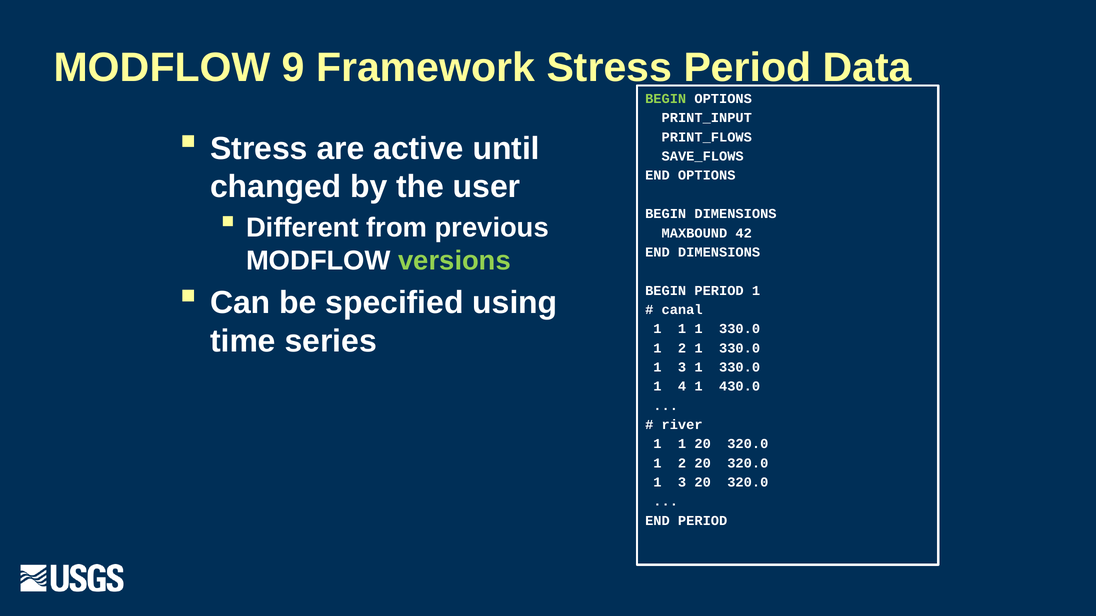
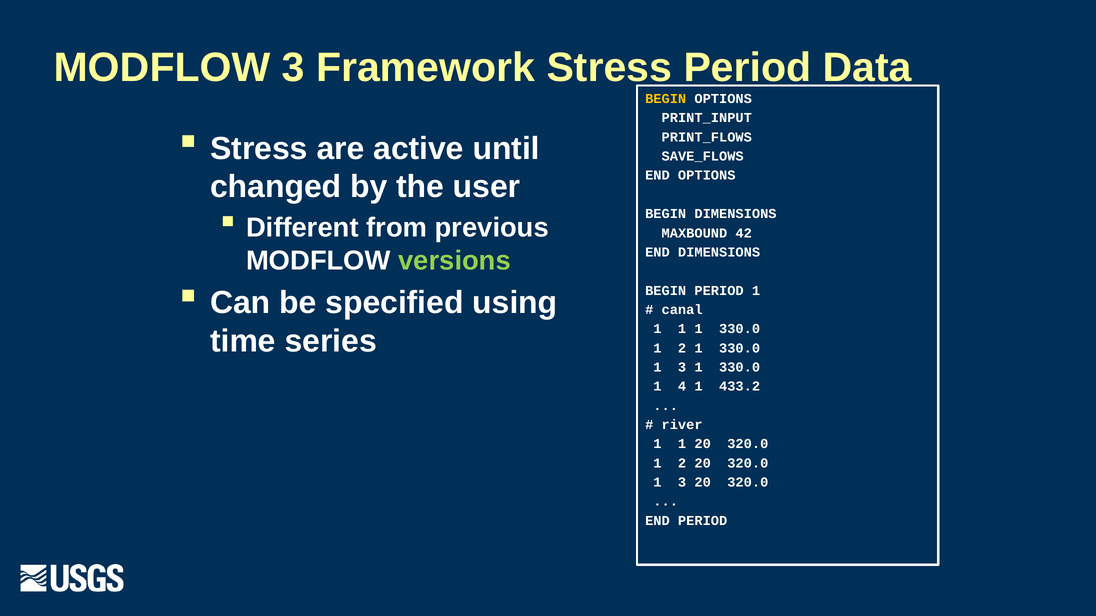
MODFLOW 9: 9 -> 3 (293, 68)
BEGIN colour: light green -> yellow (666, 99)
430.0: 430.0 -> 433.2 (740, 387)
